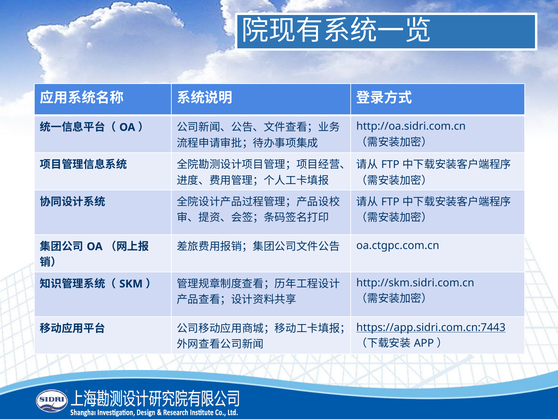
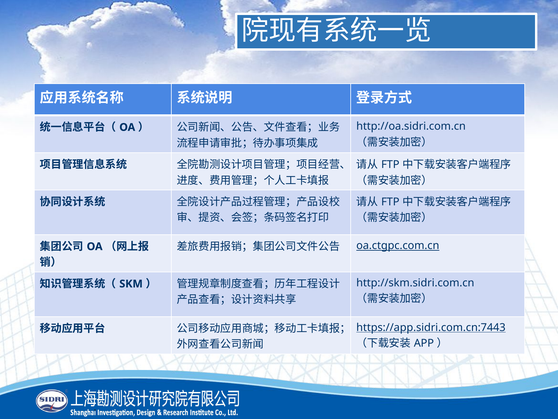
oa.ctgpc.com.cn underline: none -> present (398, 245)
